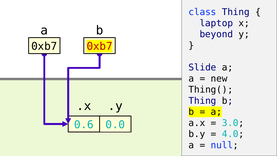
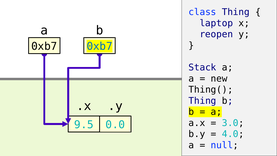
beyond: beyond -> reopen (216, 34)
0xb7 colour: red -> blue (100, 46)
Slide: Slide -> Stack (202, 67)
0.6: 0.6 -> 9.5 (84, 125)
